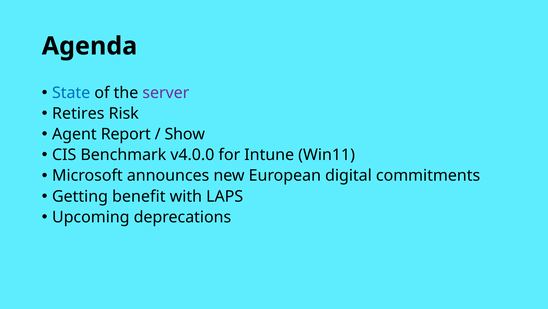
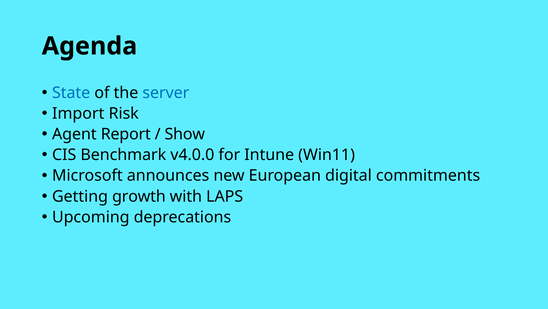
server colour: purple -> blue (166, 93)
Retires: Retires -> Import (78, 113)
benefit: benefit -> growth (139, 196)
